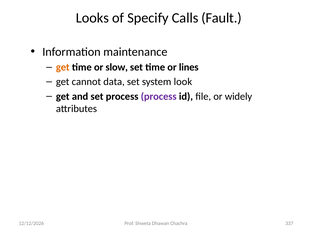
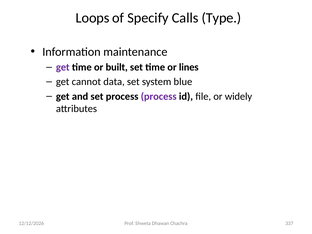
Looks: Looks -> Loops (93, 18)
Fault: Fault -> Type (221, 18)
get colour: orange -> purple (63, 67)
slow: slow -> built (117, 67)
look: look -> blue (183, 82)
